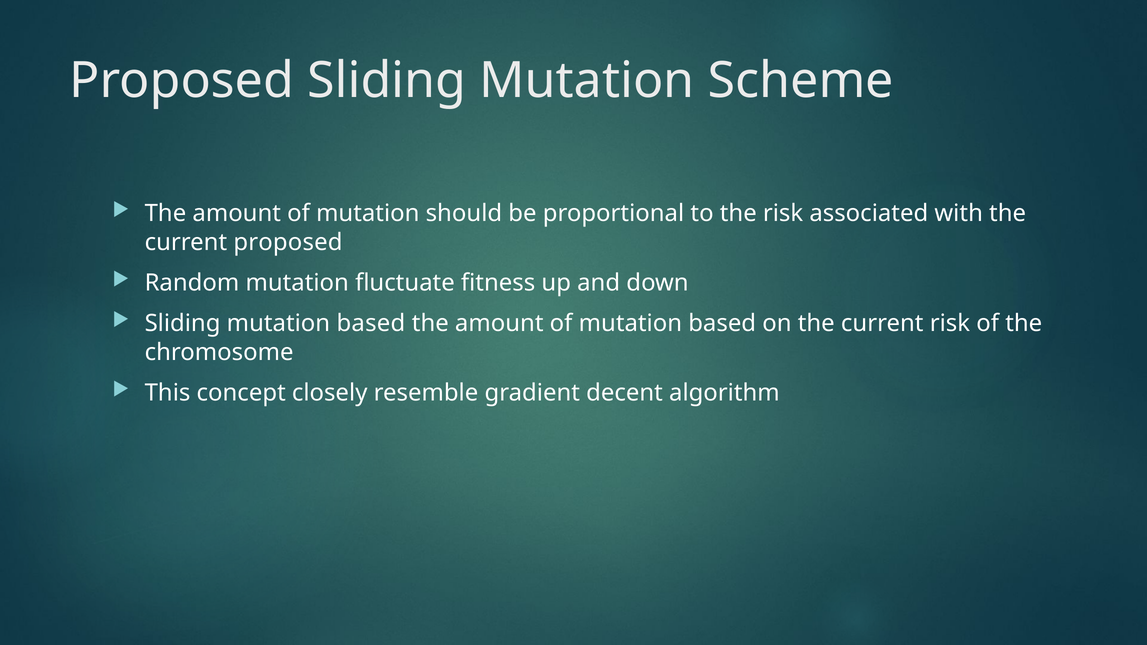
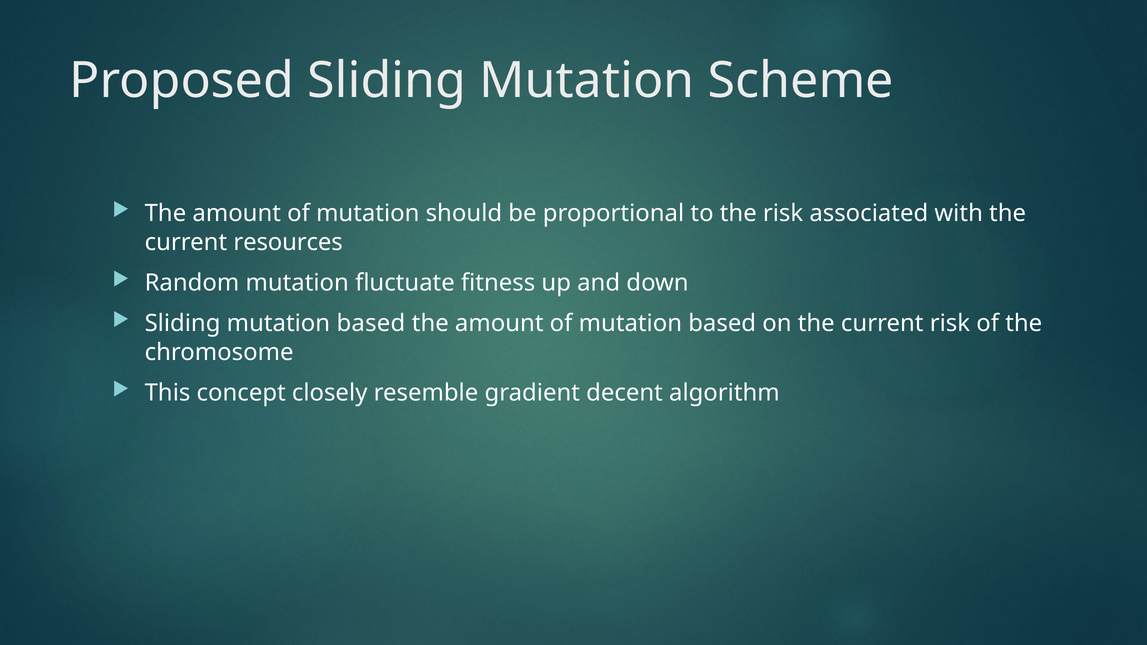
current proposed: proposed -> resources (288, 242)
